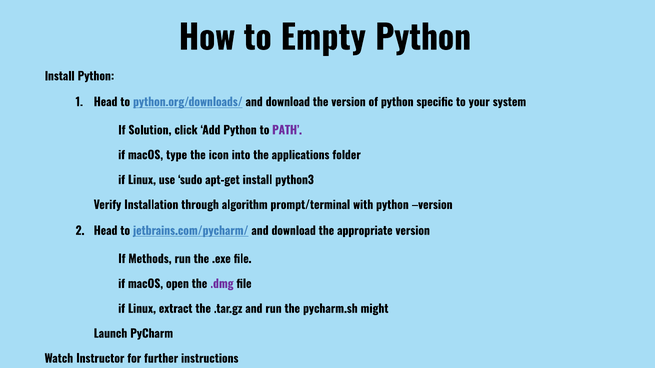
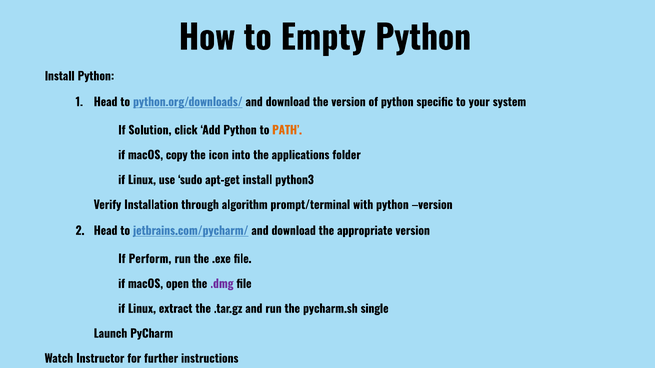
PATH colour: purple -> orange (287, 131)
type: type -> copy (177, 156)
Methods: Methods -> Perform (150, 260)
might: might -> single (375, 309)
